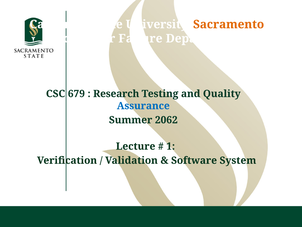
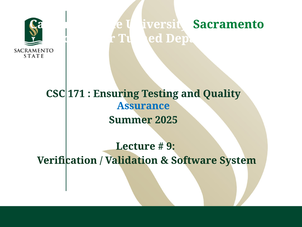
Sacramento colour: orange -> green (229, 24)
Failure: Failure -> Turned (140, 38)
679: 679 -> 171 (76, 94)
Research: Research -> Ensuring (116, 94)
2062: 2062 -> 2025 (166, 120)
1: 1 -> 9 (171, 146)
